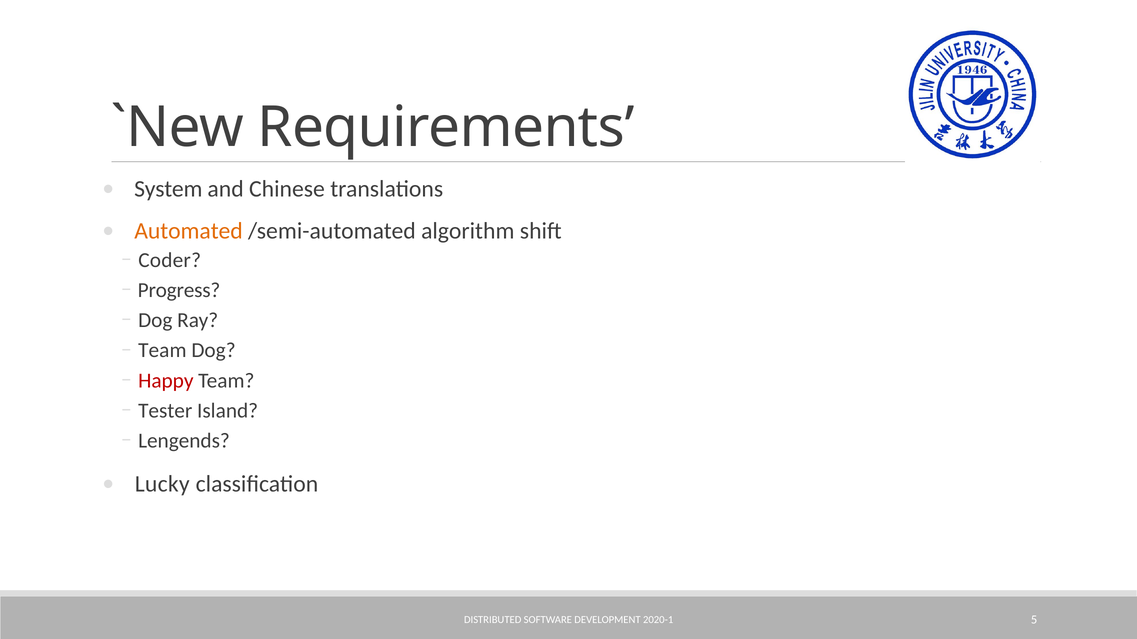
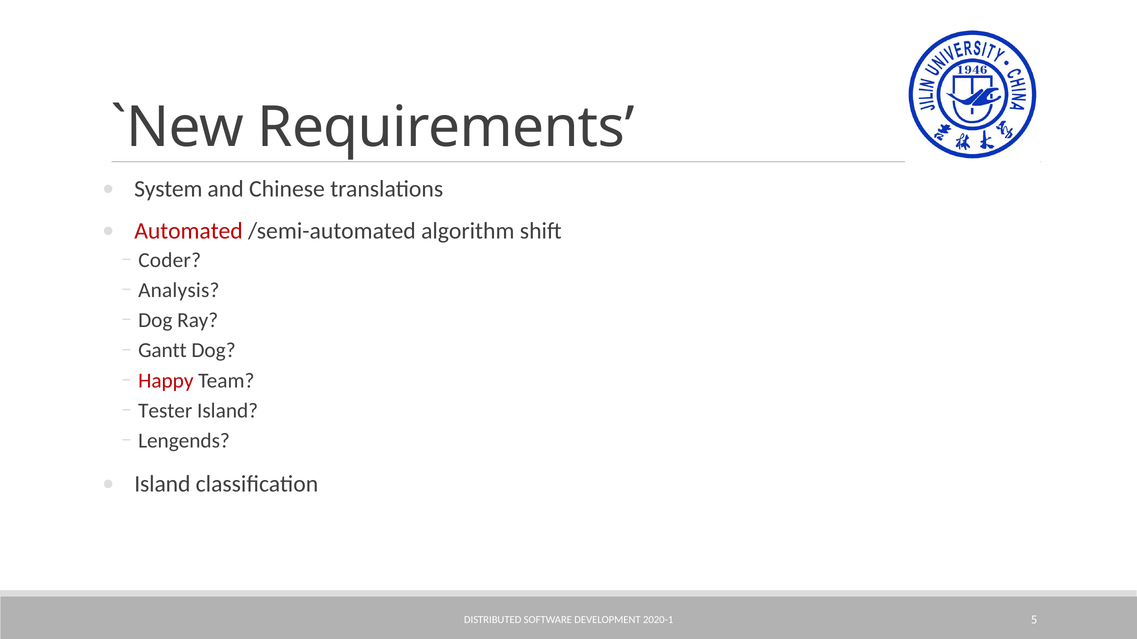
Automated colour: orange -> red (189, 231)
Progress: Progress -> Analysis (179, 290)
Team: Team -> Gantt (162, 351)
Lucky: Lucky -> Island (162, 484)
